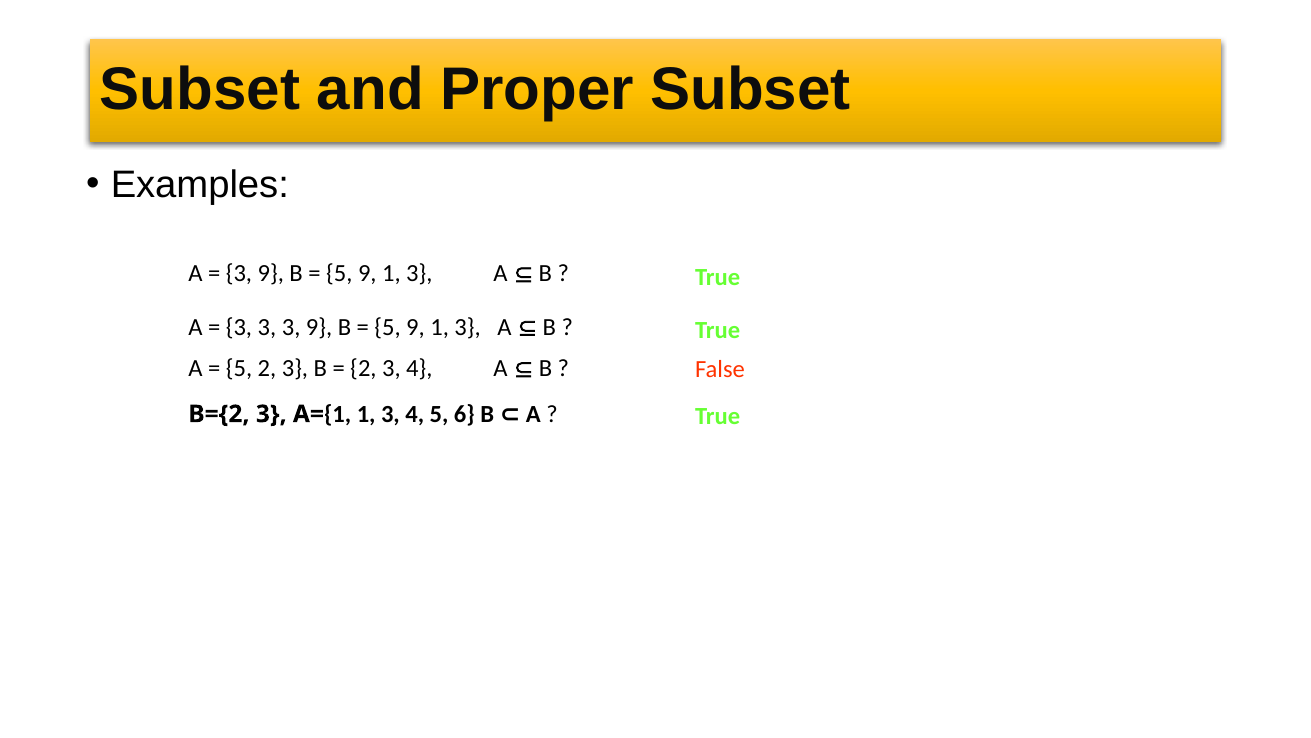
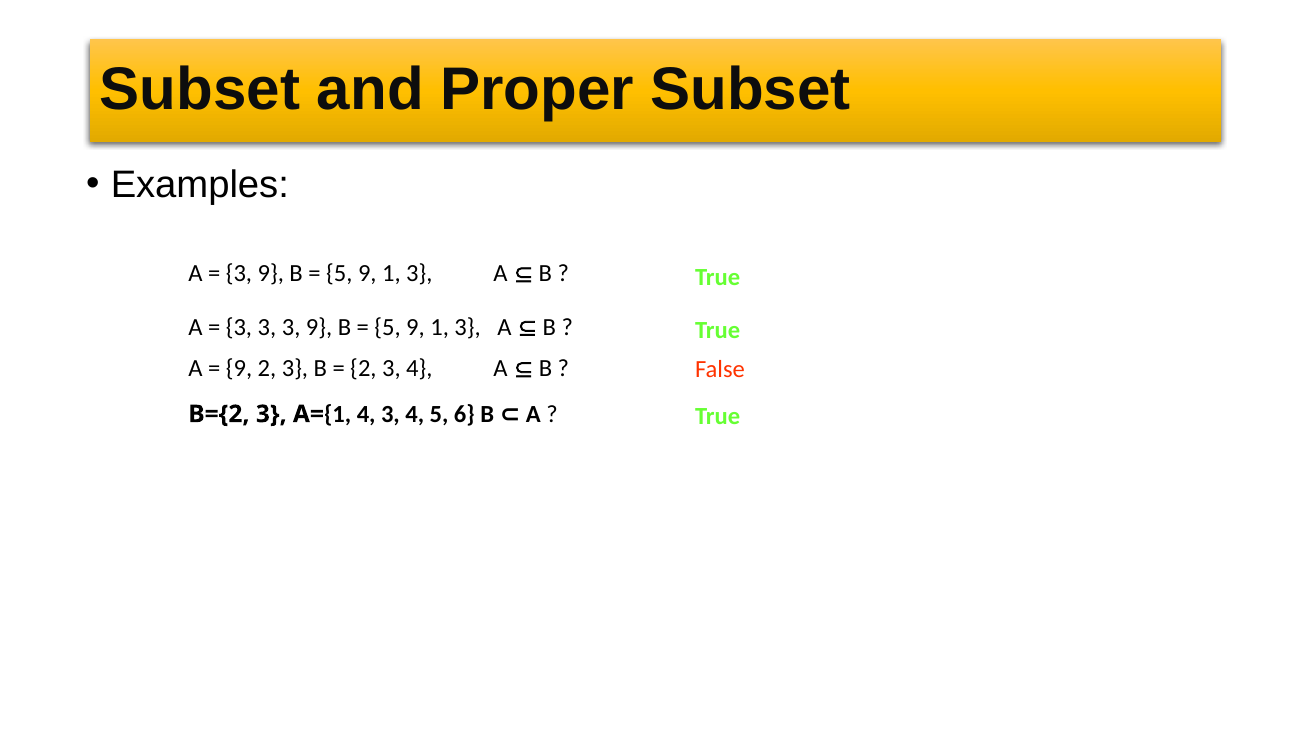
5: 5 -> 9 (239, 368)
1 1: 1 -> 4 (366, 414)
